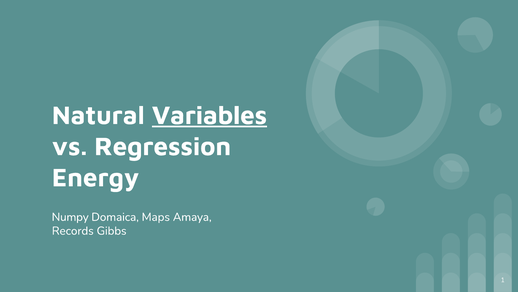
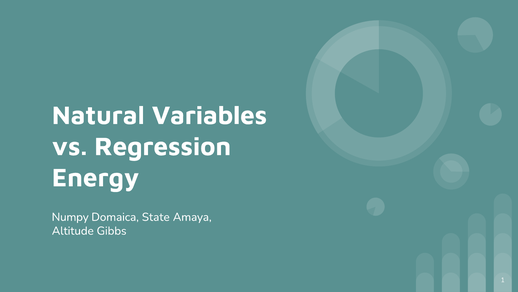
Variables underline: present -> none (209, 115)
Maps: Maps -> State (156, 217)
Records: Records -> Altitude (73, 230)
